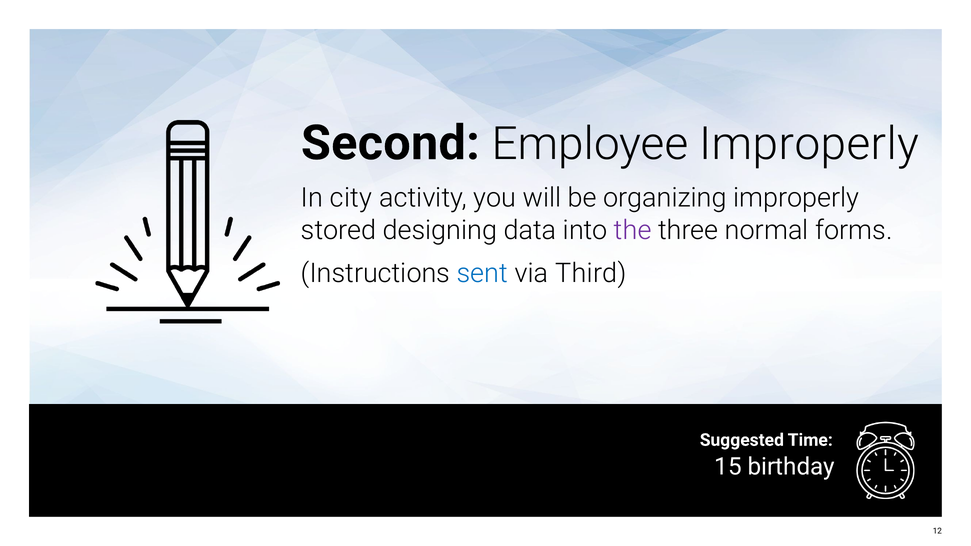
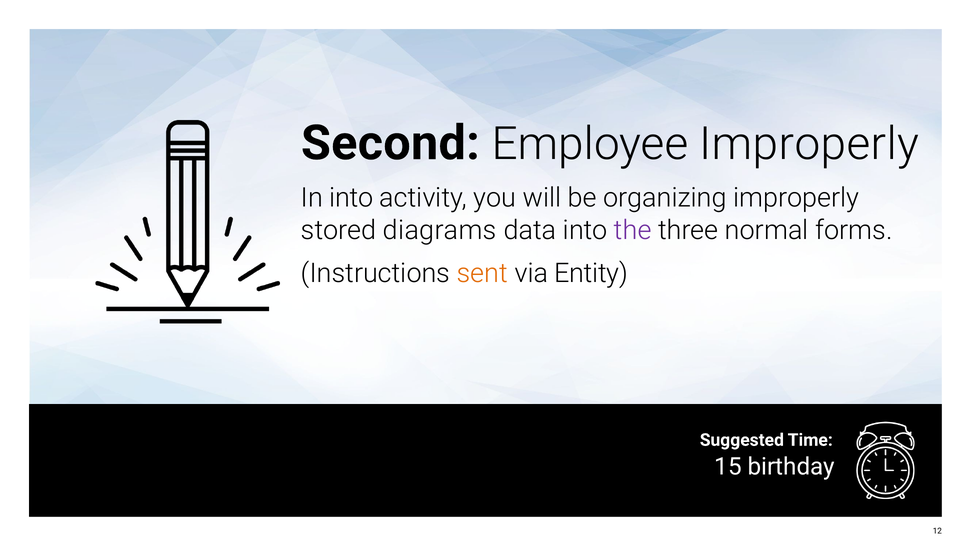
In city: city -> into (351, 198)
designing: designing -> diagrams (440, 230)
sent colour: blue -> orange (482, 273)
Third: Third -> Entity (591, 273)
